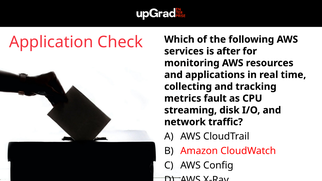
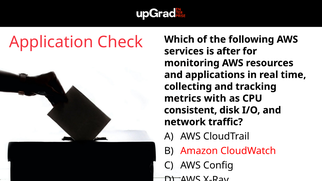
fault: fault -> with (215, 98)
streaming: streaming -> consistent (191, 110)
